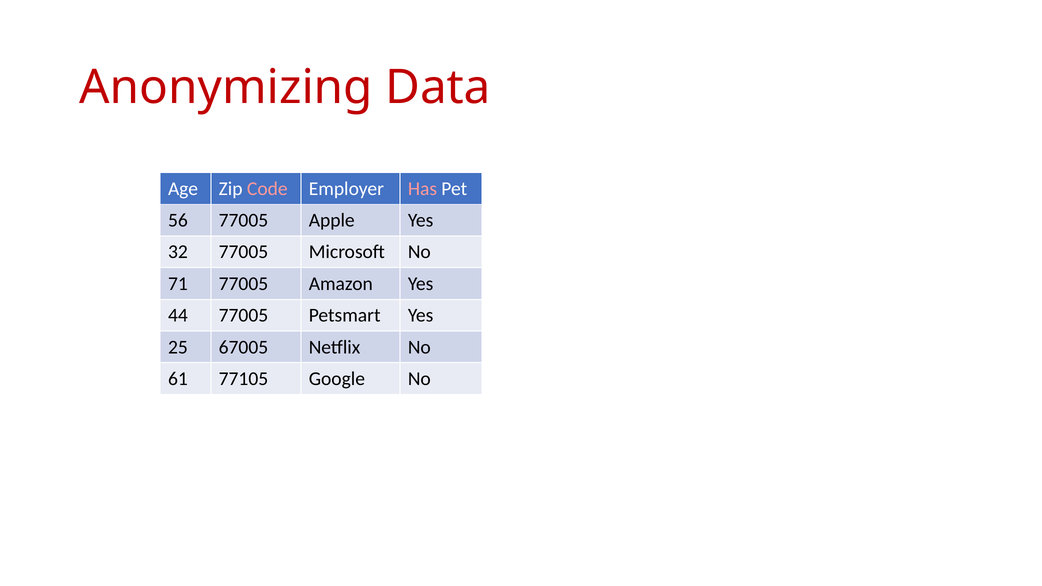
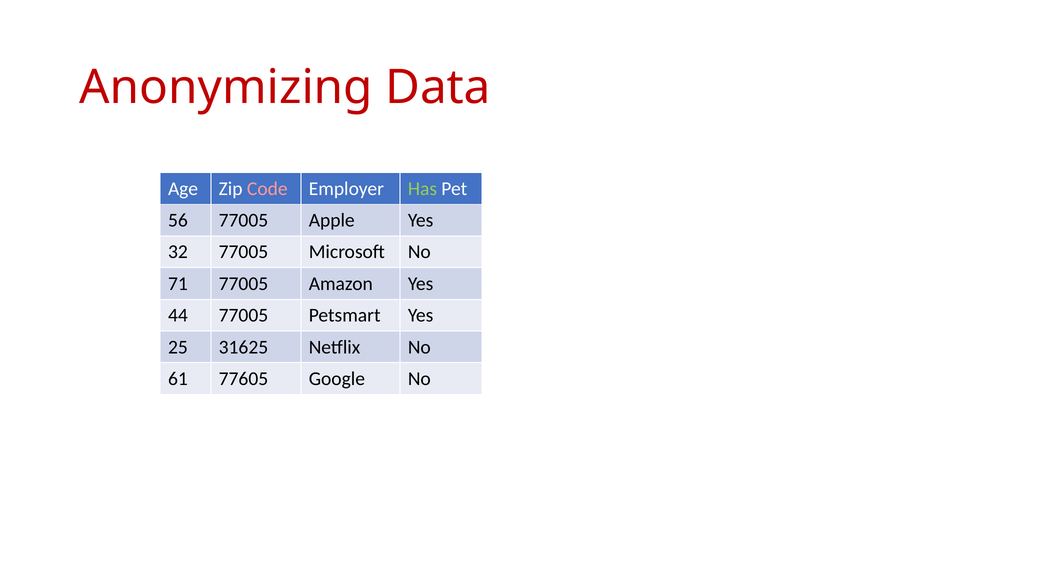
Has colour: pink -> light green (422, 189)
67005: 67005 -> 31625 (243, 347)
77105: 77105 -> 77605 (243, 379)
